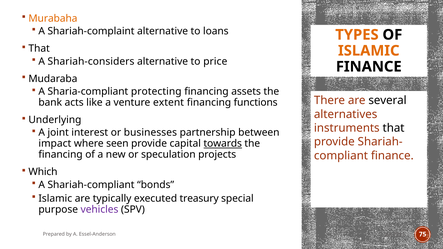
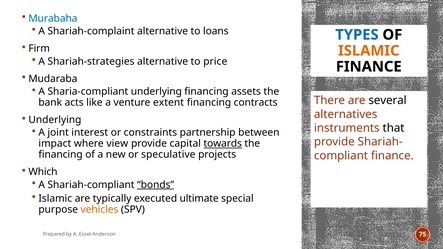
Murabaha colour: orange -> blue (53, 18)
TYPES colour: orange -> blue (357, 35)
That: That -> Firm (39, 49)
Shariah-considers: Shariah-considers -> Shariah-strategies (91, 61)
Sharia-compliant protecting: protecting -> underlying (156, 92)
functions: functions -> contracts (256, 103)
businesses: businesses -> constraints (150, 133)
seen: seen -> view (117, 144)
speculation: speculation -> speculative (168, 155)
bonds underline: none -> present (156, 185)
treasury: treasury -> ultimate (199, 199)
vehicles colour: purple -> orange (100, 209)
